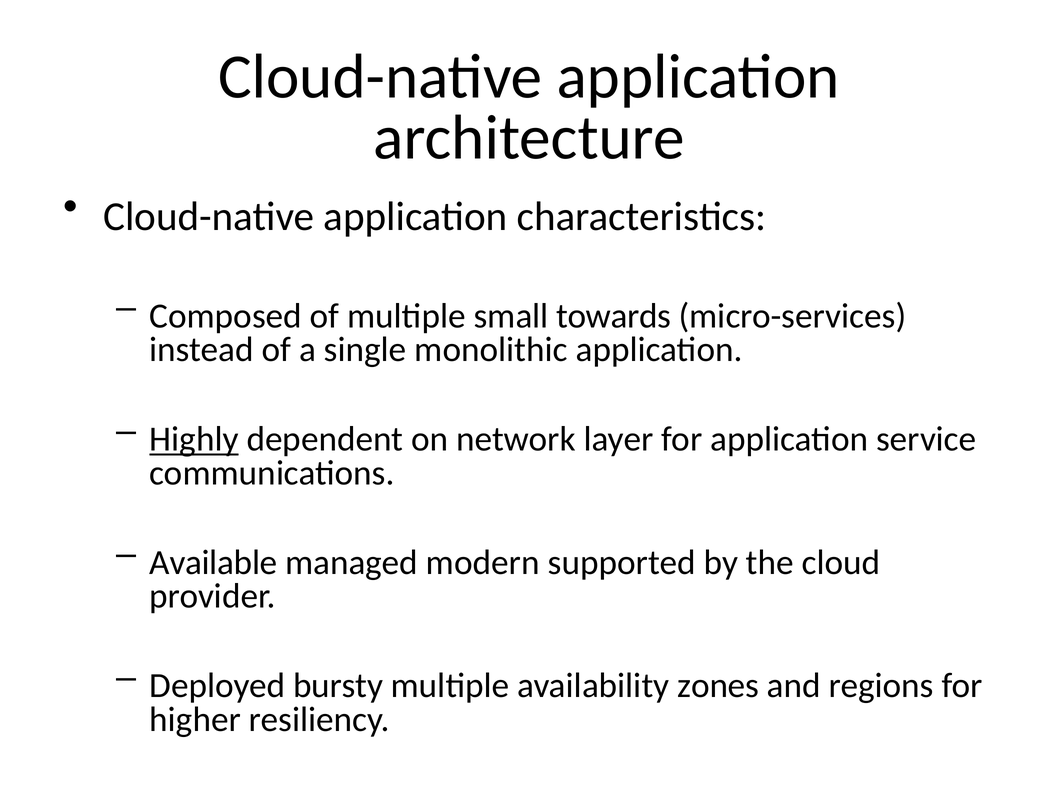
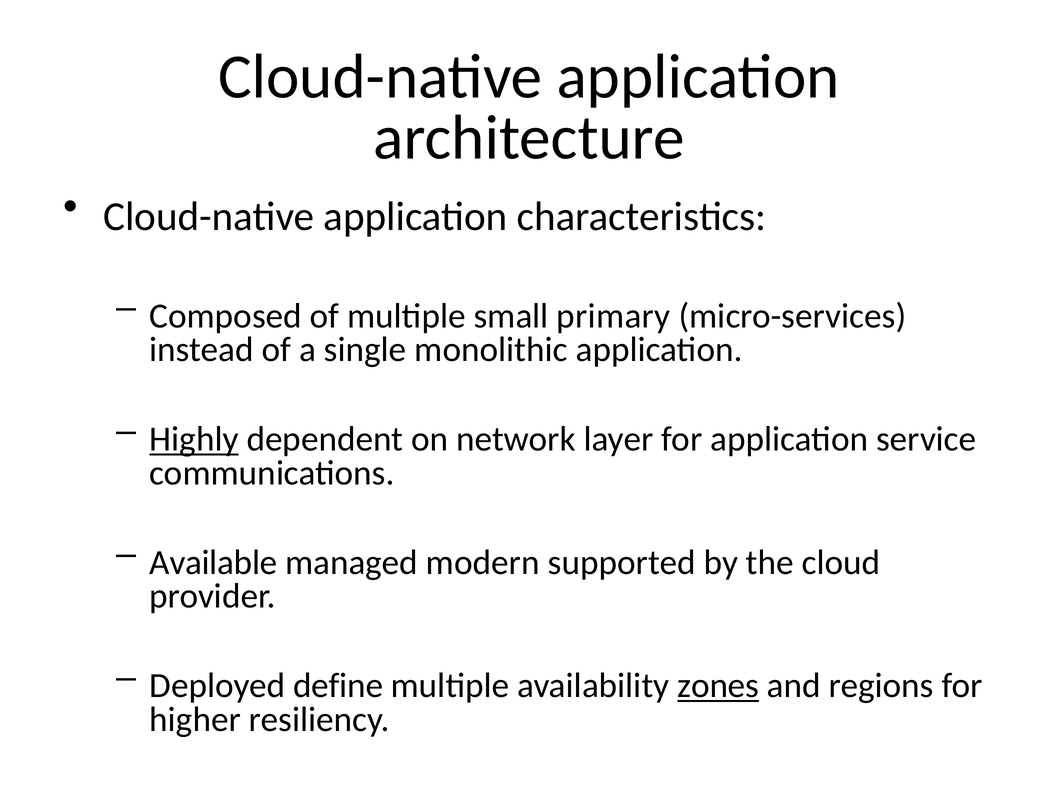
towards: towards -> primary (613, 316)
bursty: bursty -> define (338, 685)
zones underline: none -> present (718, 685)
